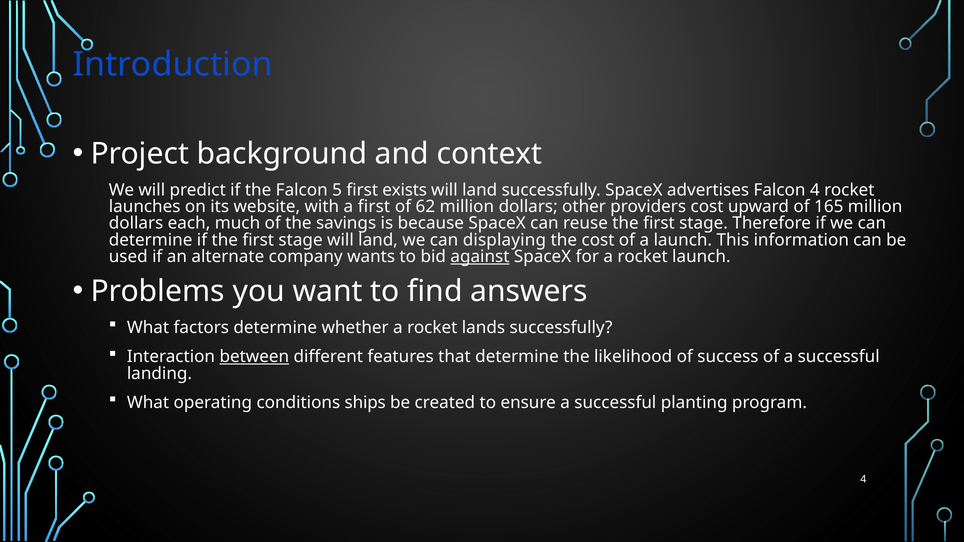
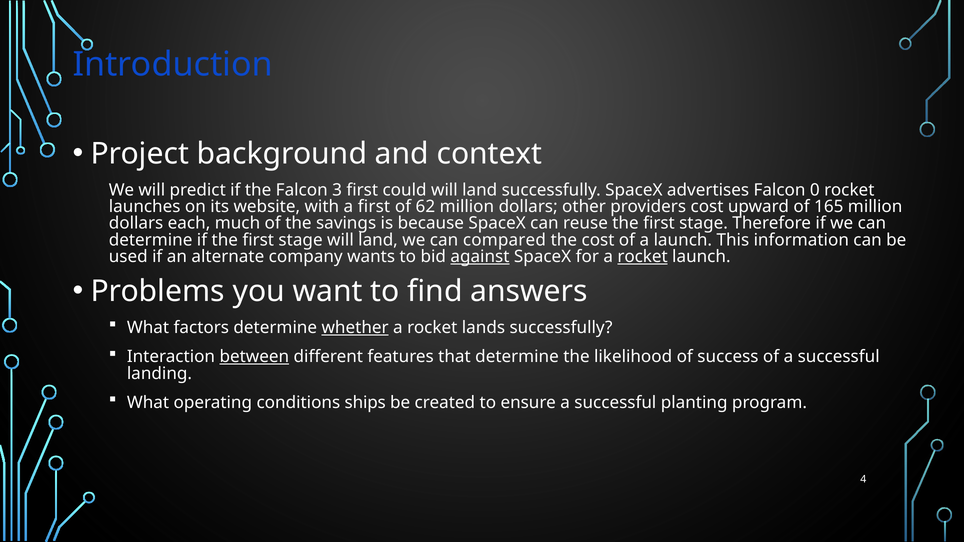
5: 5 -> 3 (337, 190)
exists: exists -> could (405, 190)
Falcon 4: 4 -> 0 (815, 190)
displaying: displaying -> compared (504, 240)
rocket underline: none -> present (643, 257)
whether underline: none -> present (355, 328)
